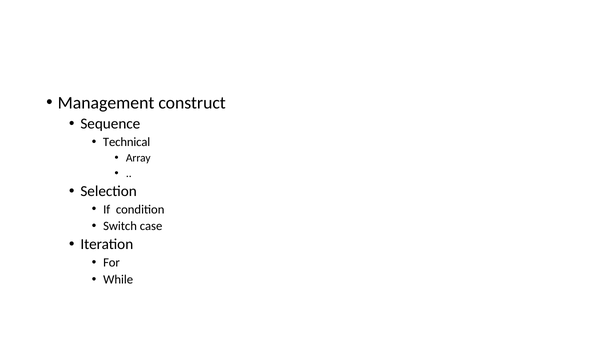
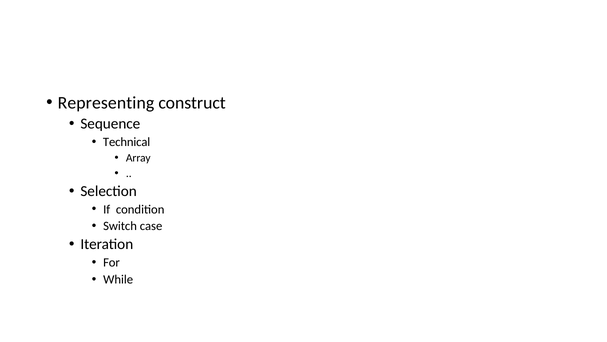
Management: Management -> Representing (106, 103)
